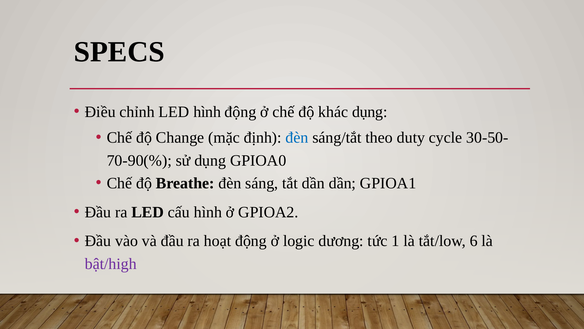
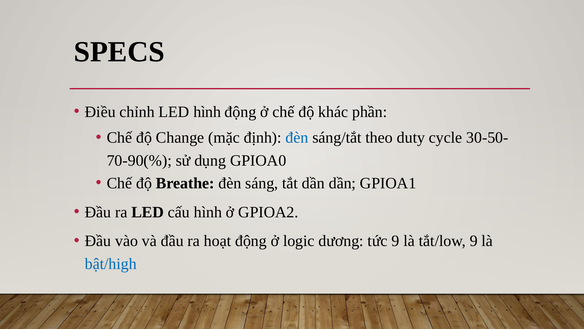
khác dụng: dụng -> phần (370, 112)
tức 1: 1 -> 9 (396, 241)
tắt/low 6: 6 -> 9 (474, 241)
bật/high colour: purple -> blue (111, 263)
